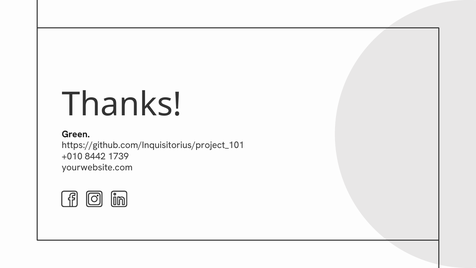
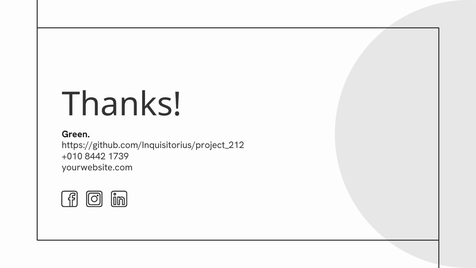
https://github.com/Inquisitorius/project_101: https://github.com/Inquisitorius/project_101 -> https://github.com/Inquisitorius/project_212 (153, 145)
